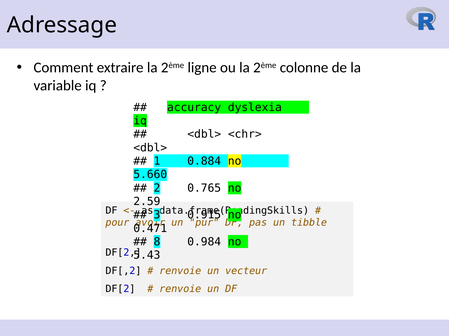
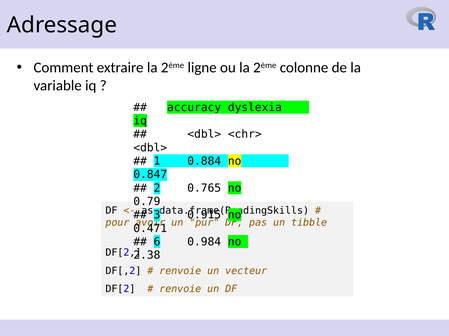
5.660: 5.660 -> 0.847 (150, 175)
2.59: 2.59 -> 0.79 (147, 202)
8: 8 -> 6 (157, 242)
5.43: 5.43 -> 2.38 (147, 256)
